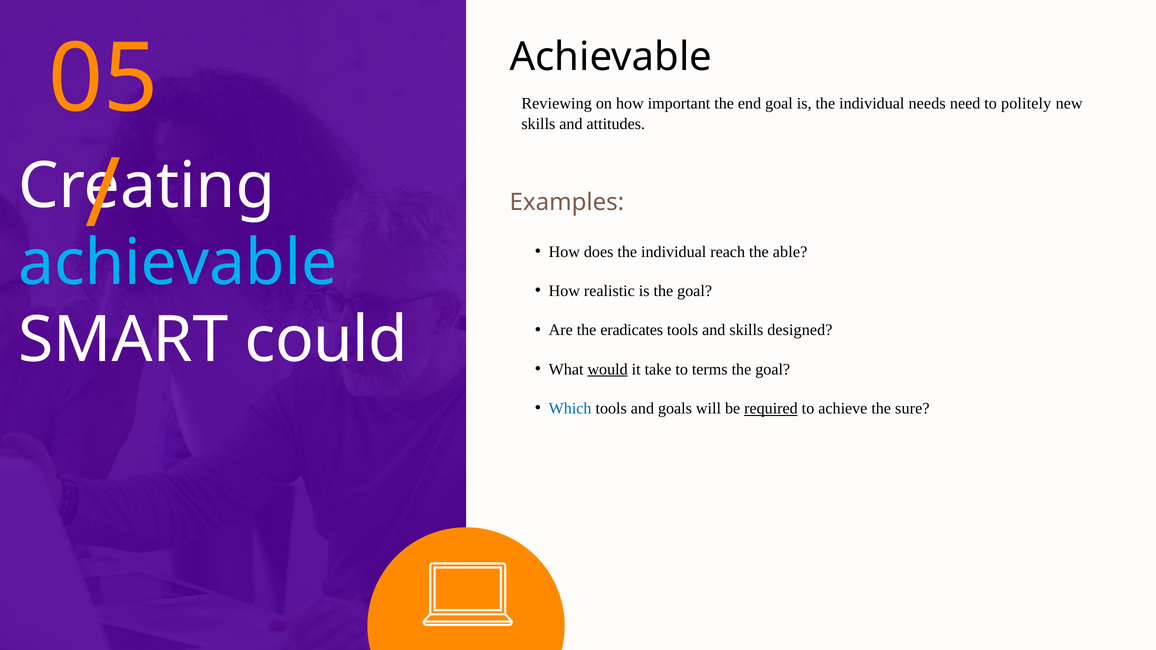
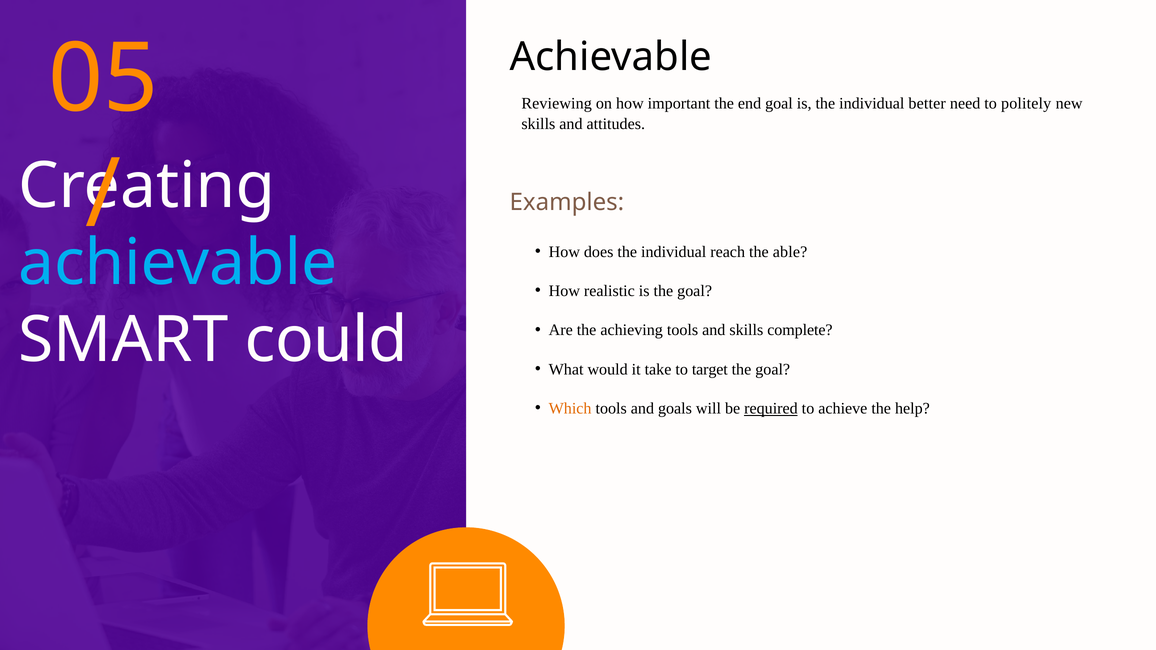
needs: needs -> better (927, 103)
eradicates: eradicates -> achieving (632, 330)
designed: designed -> complete (800, 330)
would underline: present -> none (608, 369)
terms: terms -> target (710, 369)
Which colour: blue -> orange (570, 409)
sure: sure -> help (912, 409)
